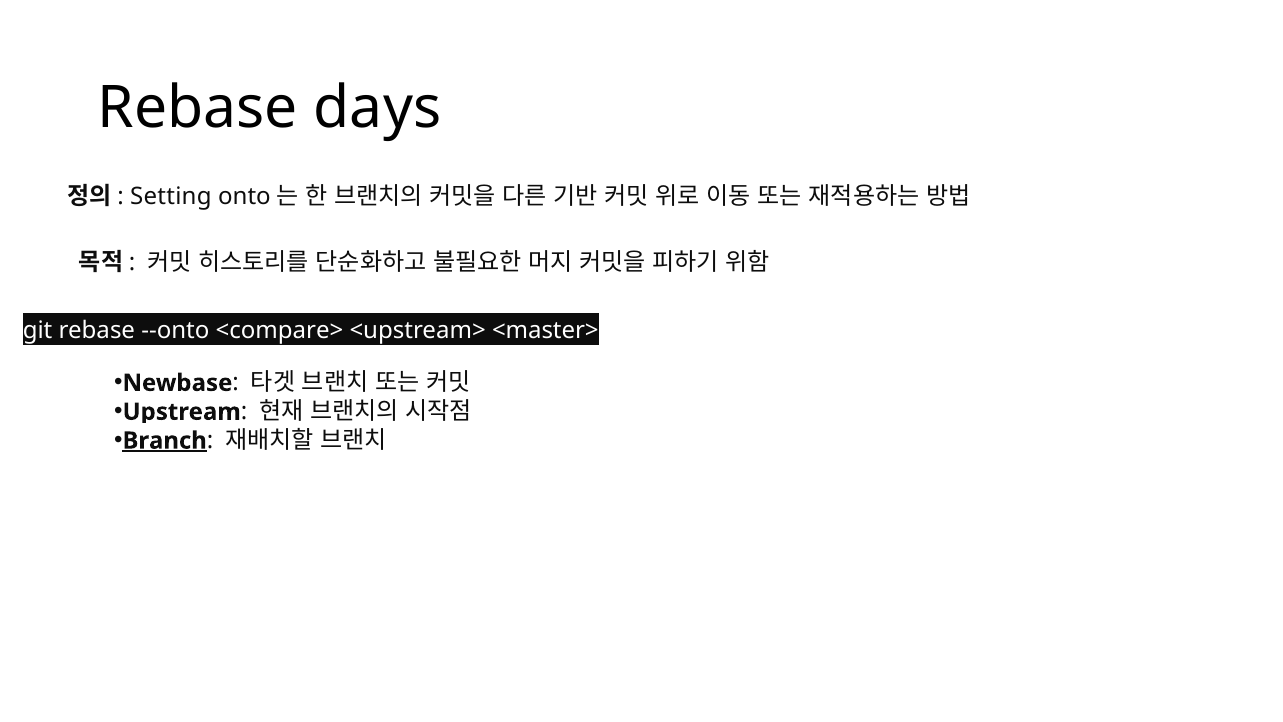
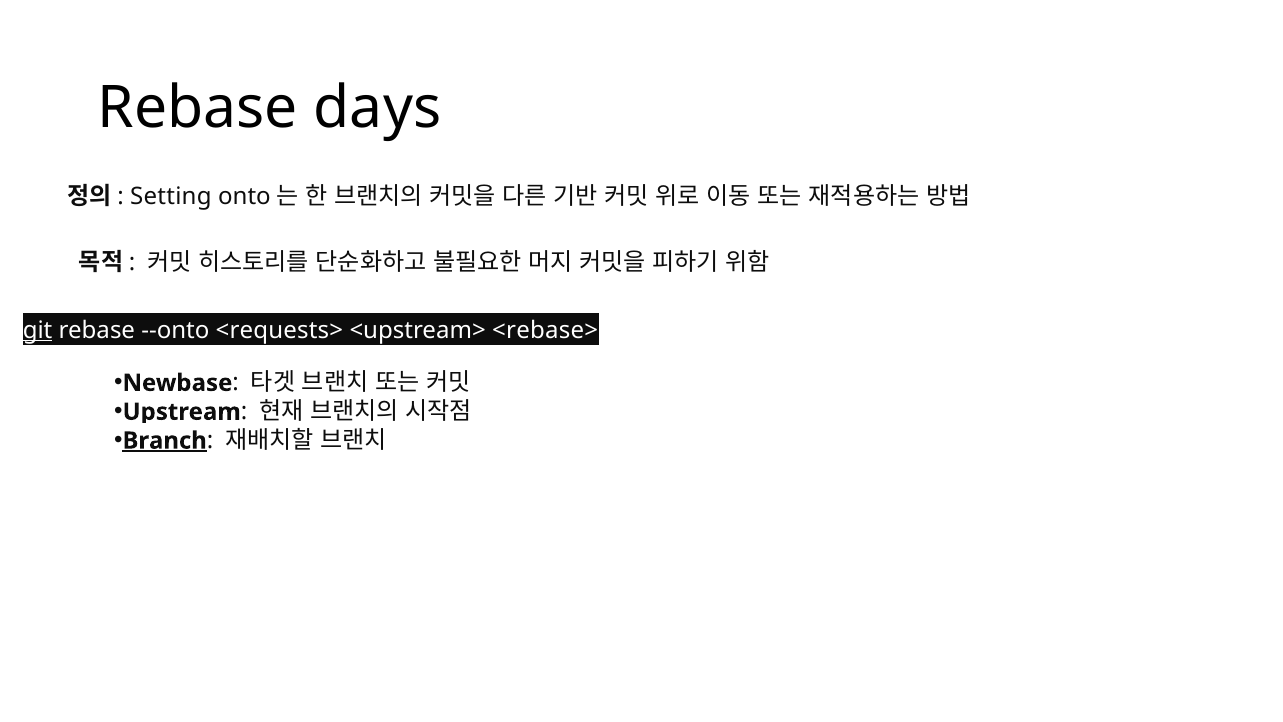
git underline: none -> present (38, 330)
<compare>: <compare> -> <requests> (279, 330)
<master>: <master> -> <rebase> (545, 330)
